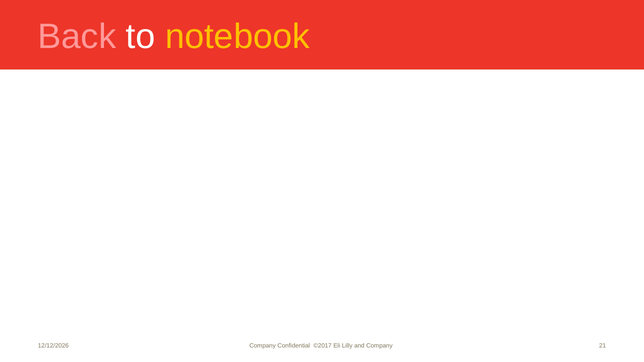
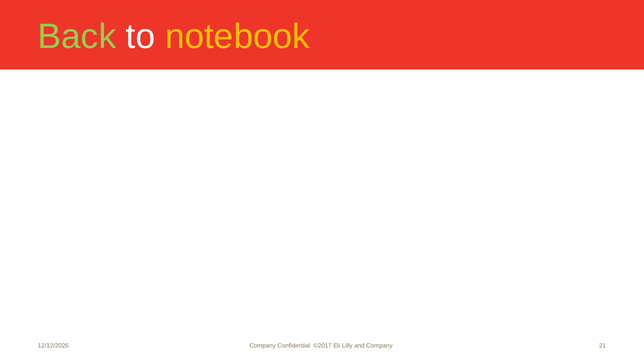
Back colour: pink -> light green (77, 37)
